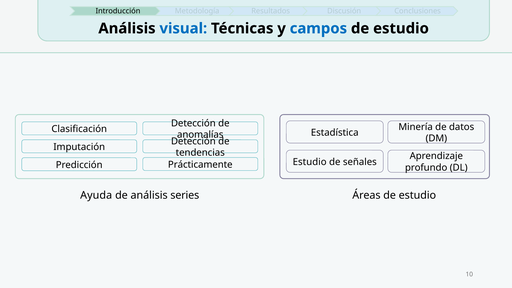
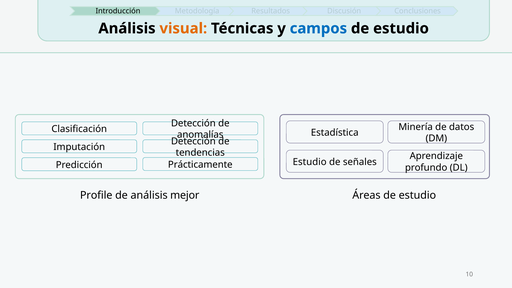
visual colour: blue -> orange (183, 28)
Ayuda: Ayuda -> Profile (96, 195)
series: series -> mejor (185, 195)
